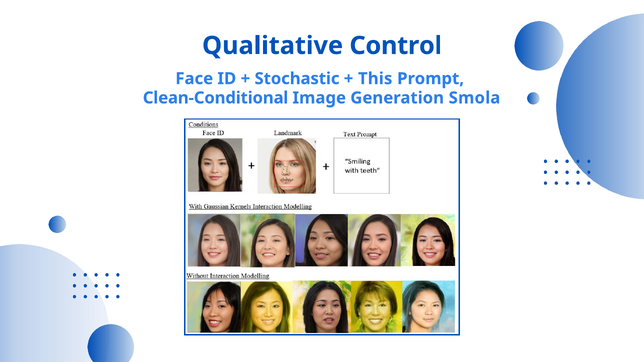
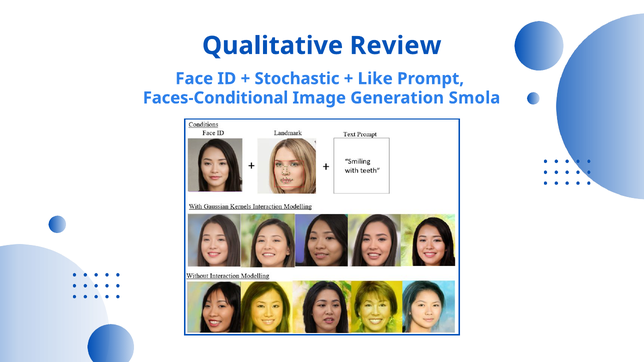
Control: Control -> Review (396, 46)
This: This -> Like (375, 79)
Clean-Conditional: Clean-Conditional -> Faces-Conditional (216, 98)
